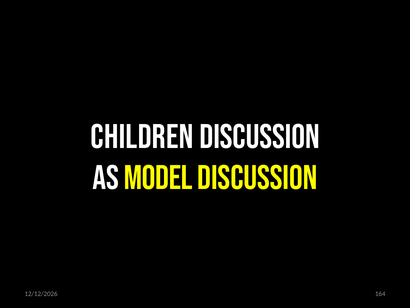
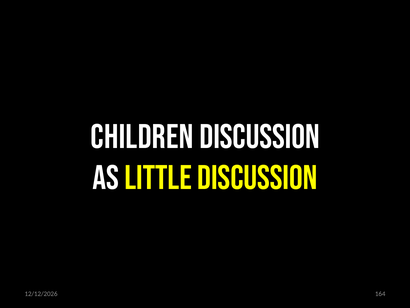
MODEL: MODEL -> LITTLE (158, 177)
